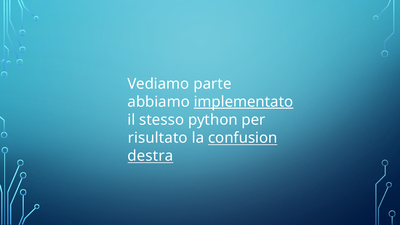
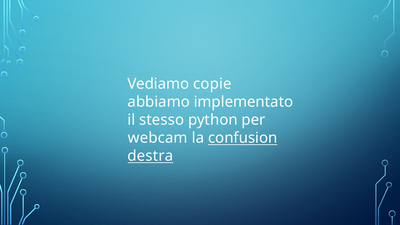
parte: parte -> copie (213, 84)
implementato underline: present -> none (243, 102)
risultato: risultato -> webcam (158, 138)
